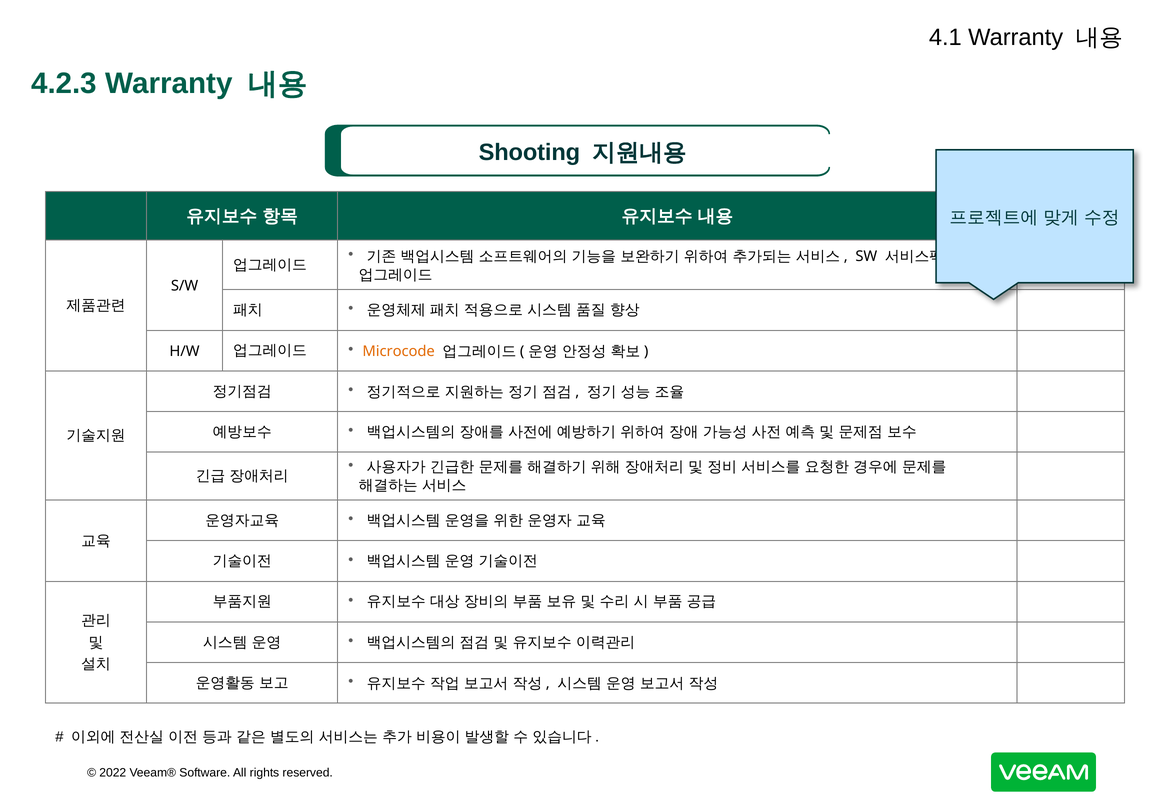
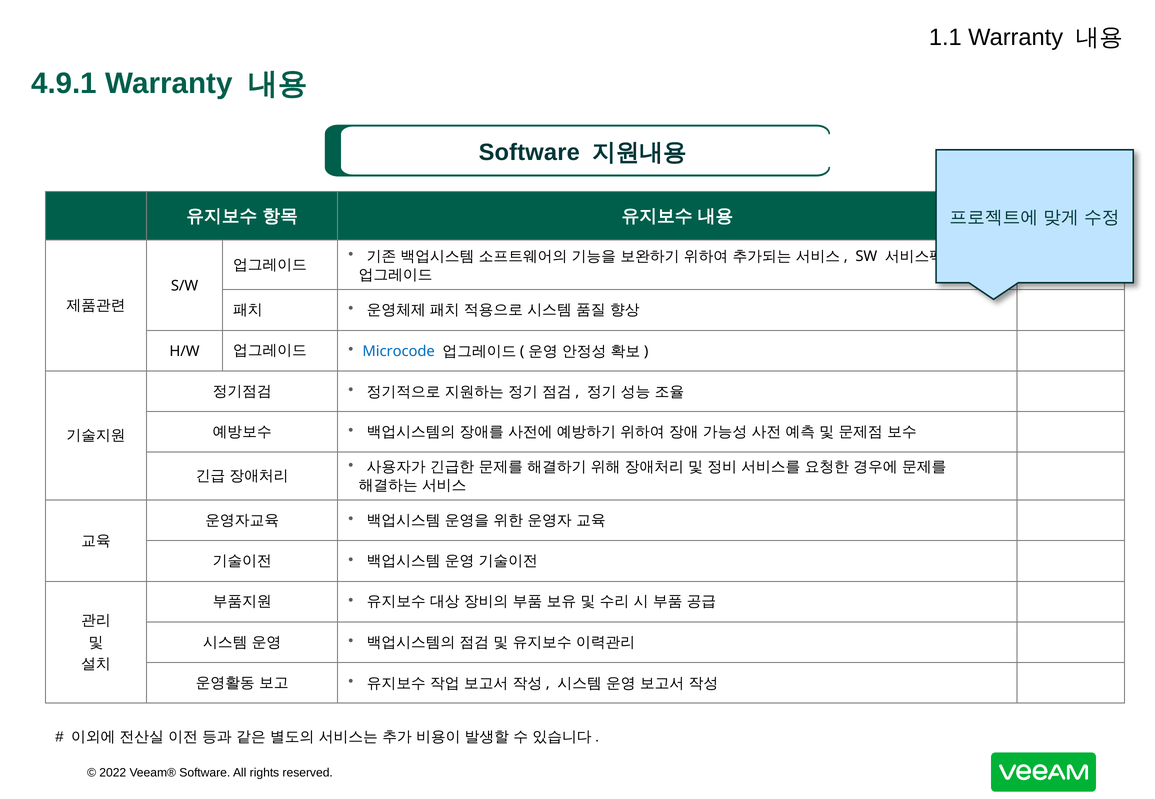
4.1: 4.1 -> 1.1 (945, 38)
4.2.3: 4.2.3 -> 4.9.1 (64, 84)
Shooting: Shooting -> Software (529, 152)
Microcode colour: orange -> blue (399, 352)
